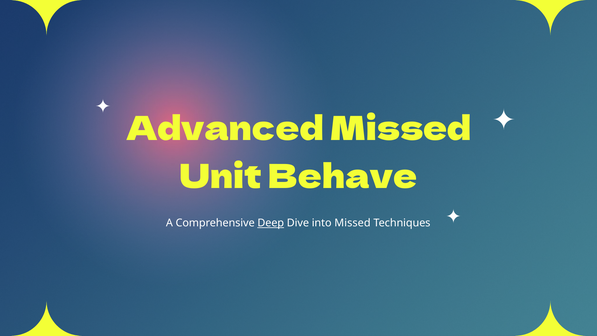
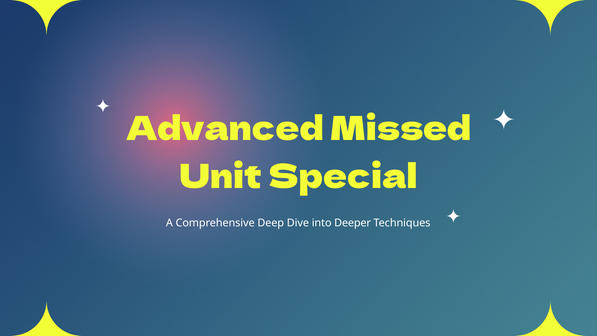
Behave: Behave -> Special (343, 177)
Deep underline: present -> none (271, 223)
into Missed: Missed -> Deeper (353, 223)
